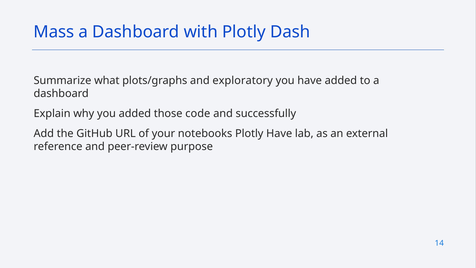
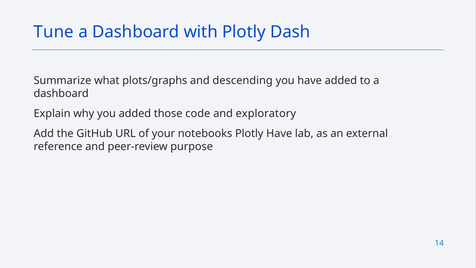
Mass: Mass -> Tune (54, 32)
exploratory: exploratory -> descending (243, 80)
successfully: successfully -> exploratory (266, 113)
